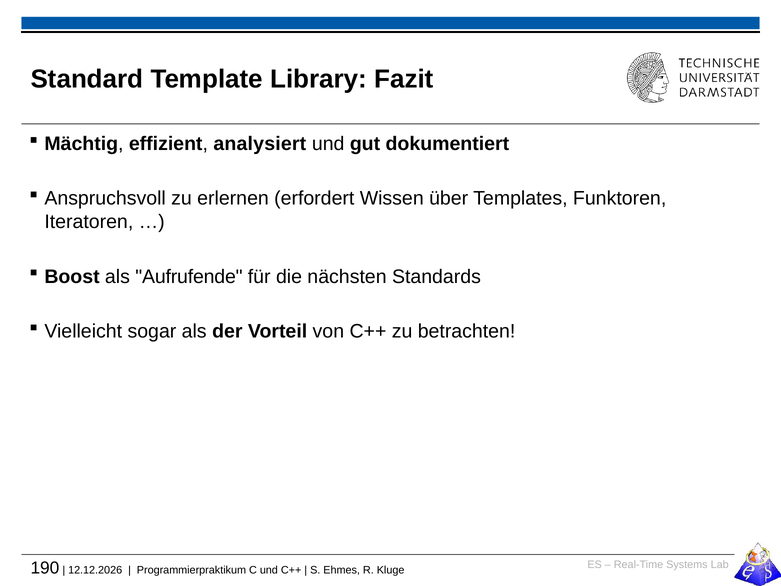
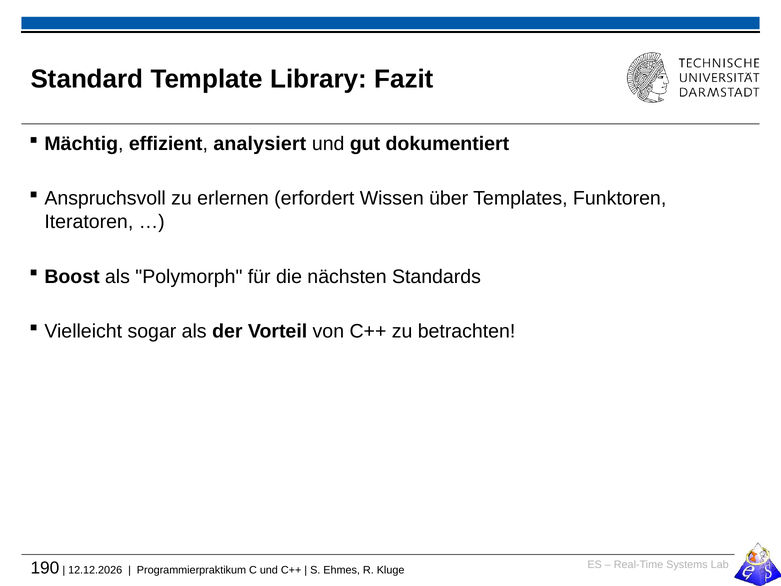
Aufrufende: Aufrufende -> Polymorph (189, 277)
